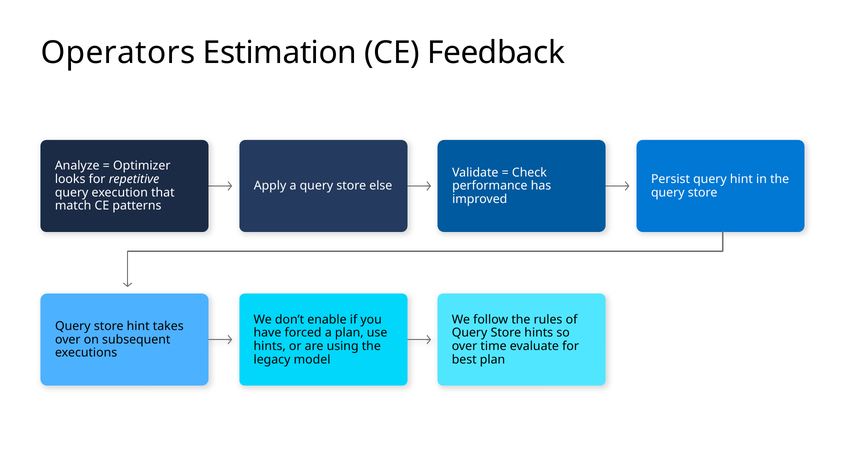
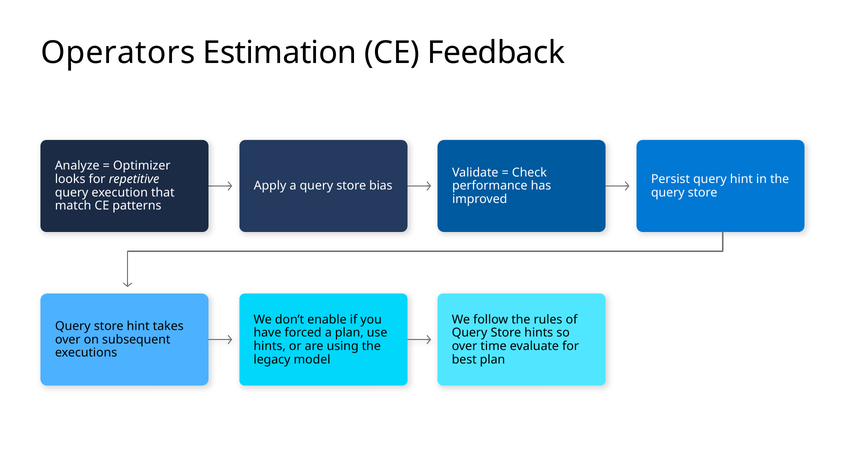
else: else -> bias (381, 186)
